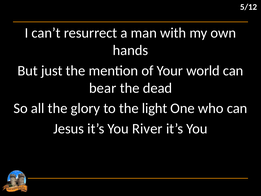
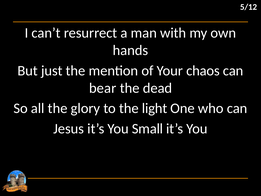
world: world -> chaos (203, 71)
River: River -> Small (148, 129)
